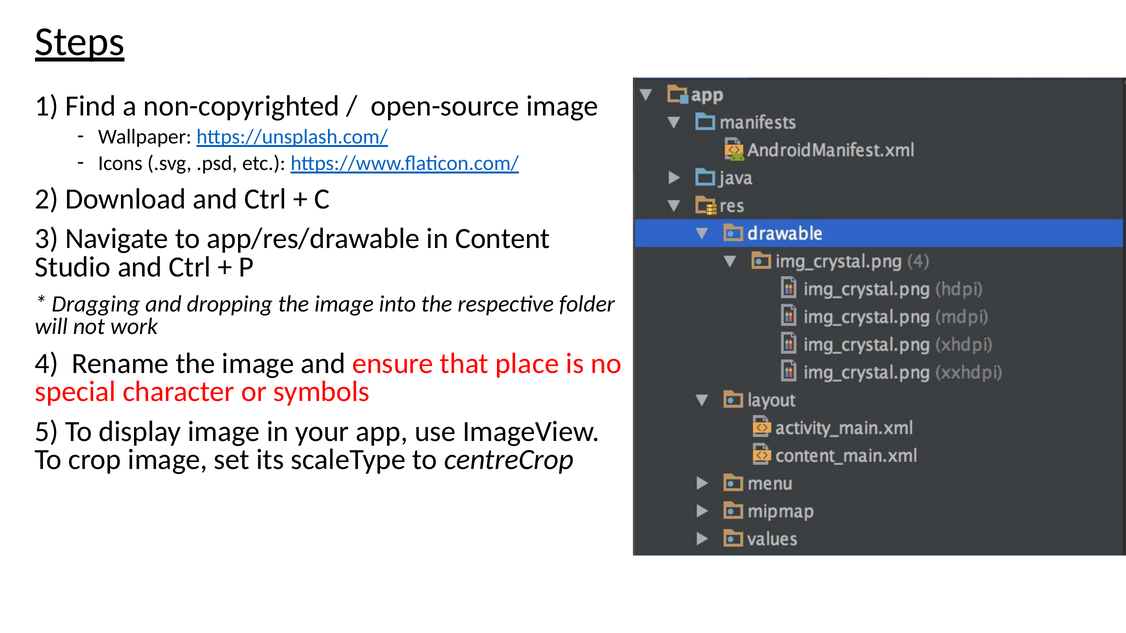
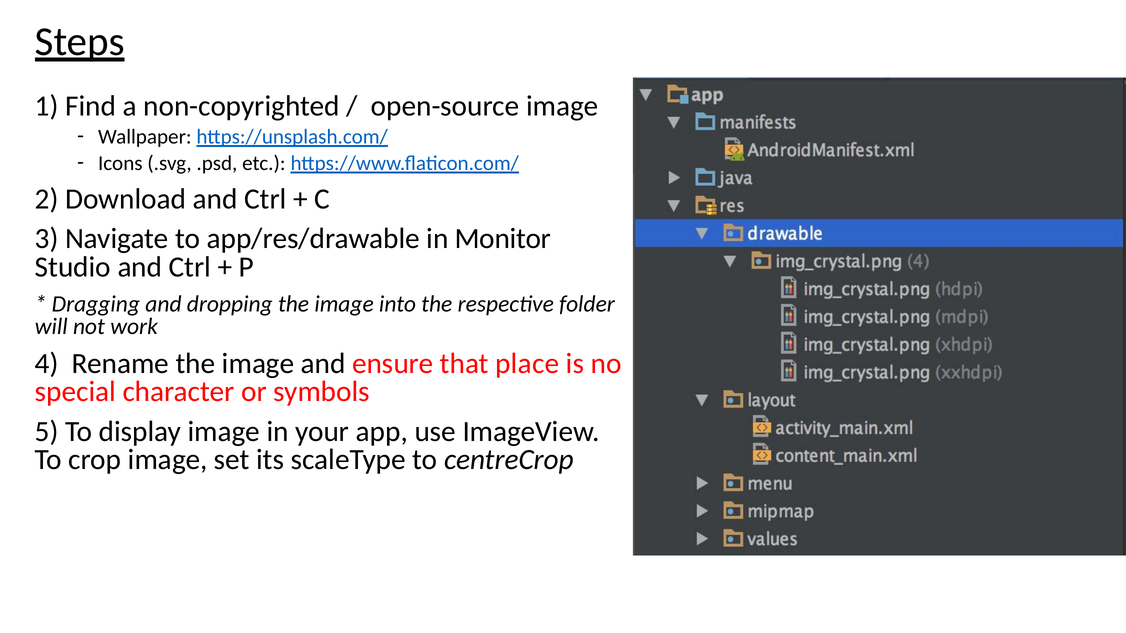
Content: Content -> Monitor (503, 239)
